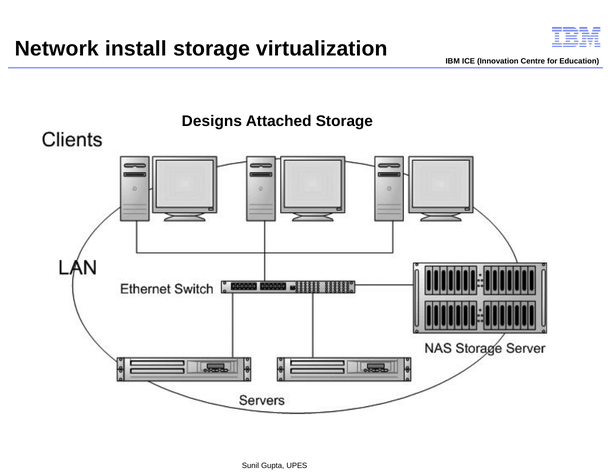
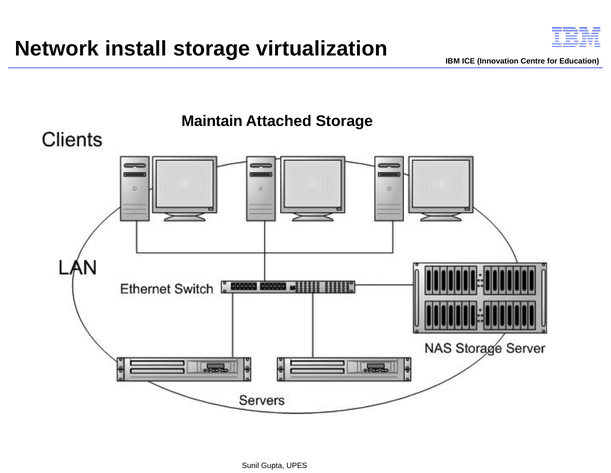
Designs: Designs -> Maintain (212, 121)
